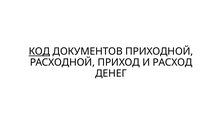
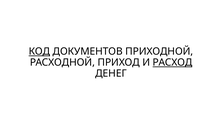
РАСХОД underline: none -> present (172, 62)
